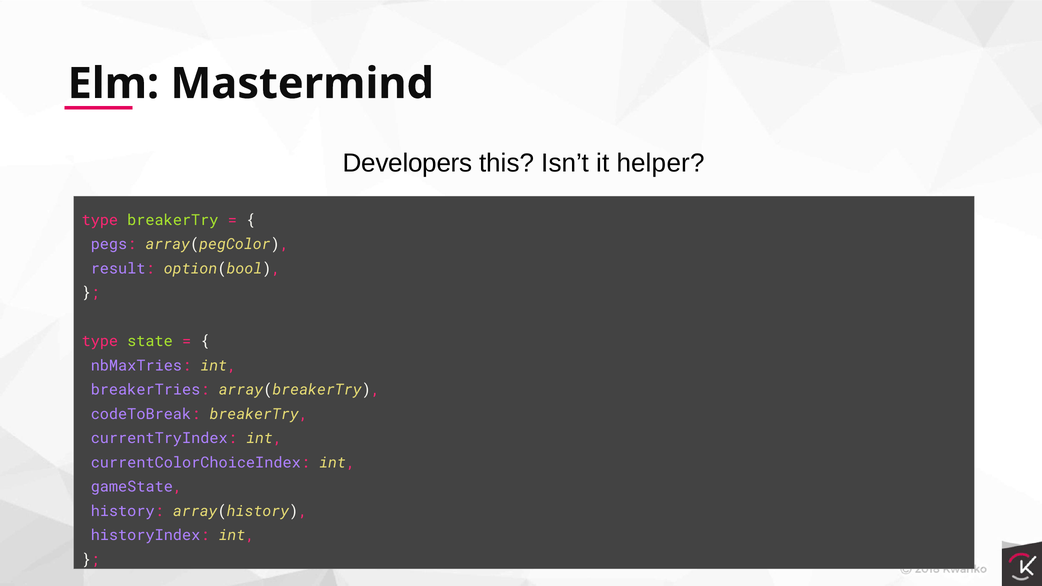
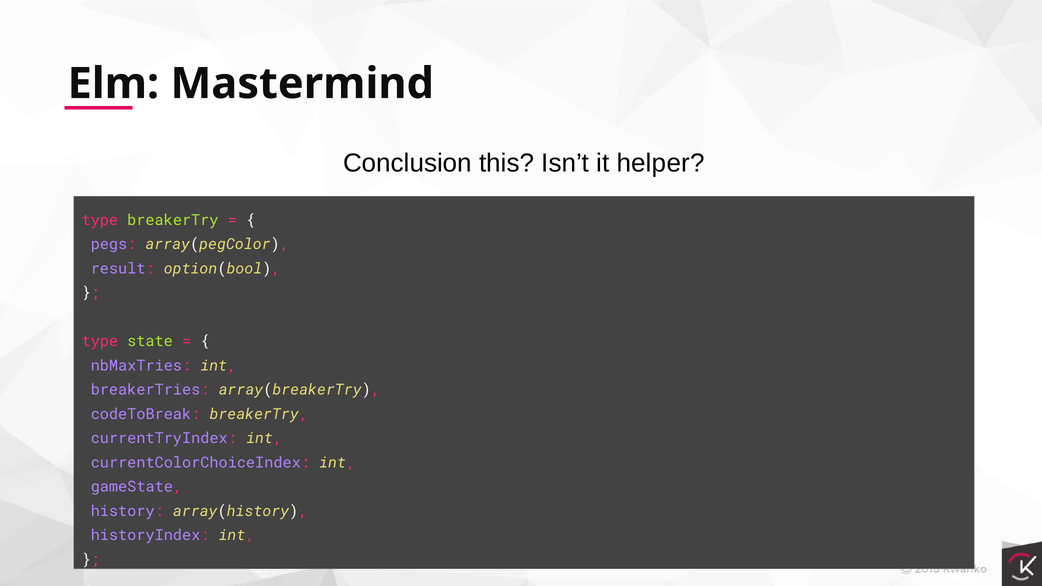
Developers: Developers -> Conclusion (408, 163)
